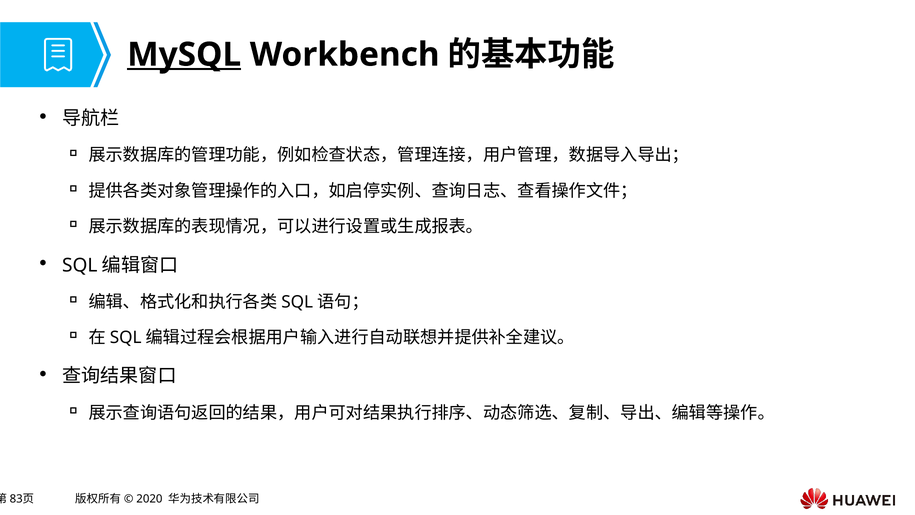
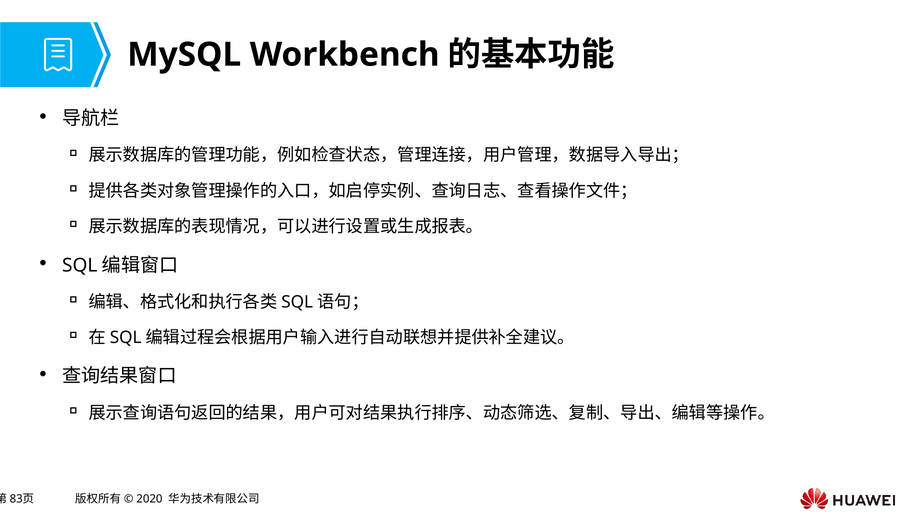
MySQL underline: present -> none (184, 55)
